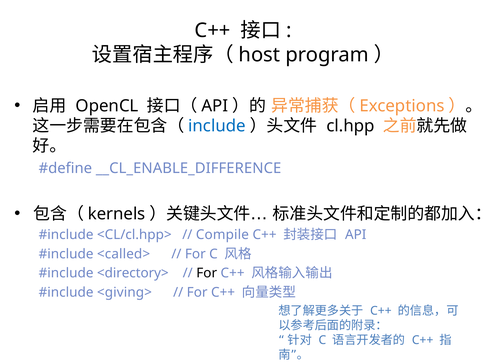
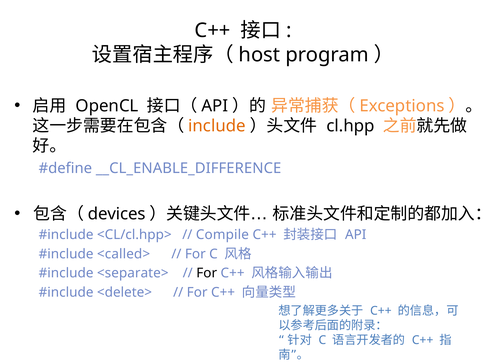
include colour: blue -> orange (217, 126)
kernels: kernels -> devices (117, 214)
<directory>: <directory> -> <separate> (133, 273)
<giving>: <giving> -> <delete> (124, 293)
